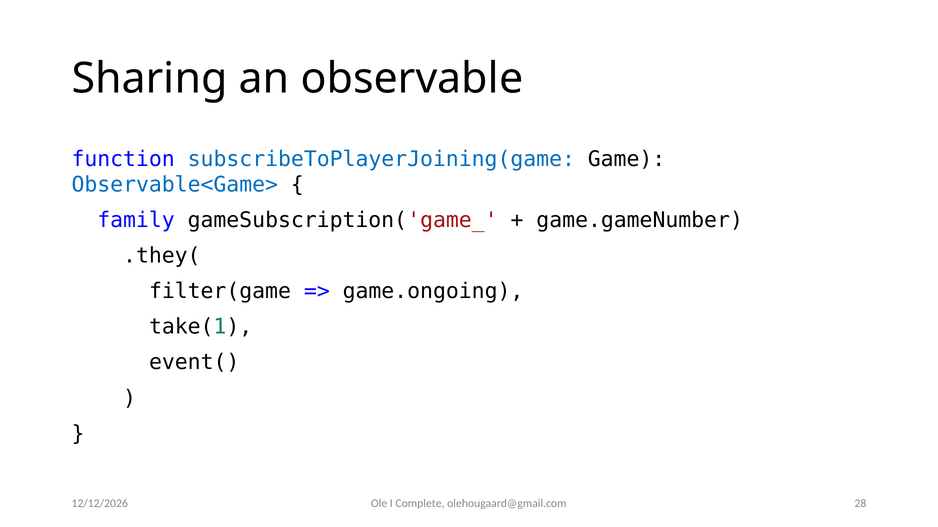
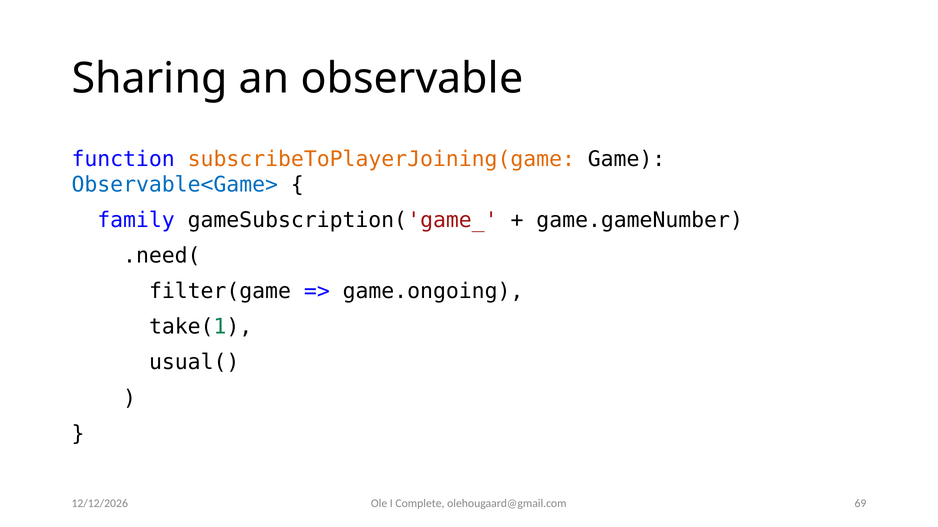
subscribeToPlayerJoining(game colour: blue -> orange (381, 159)
.they(: .they( -> .need( (162, 256)
event(: event( -> usual( (194, 363)
28: 28 -> 69 (860, 504)
